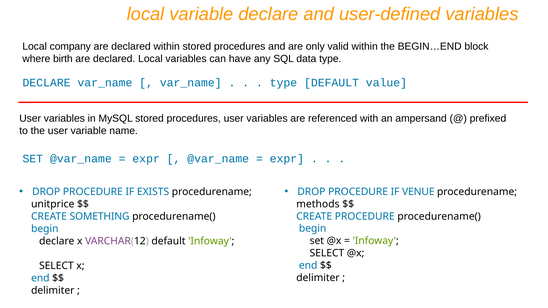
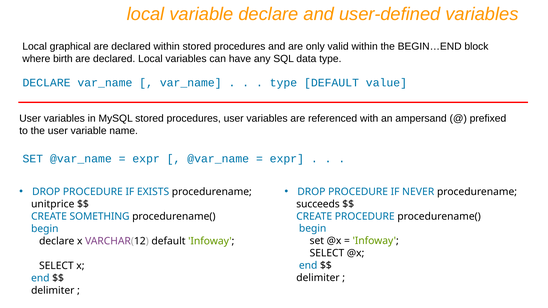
company: company -> graphical (70, 47)
VENUE: VENUE -> NEVER (418, 192)
methods: methods -> succeeds (318, 204)
